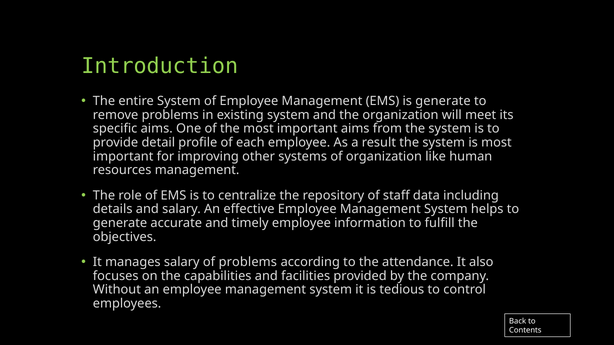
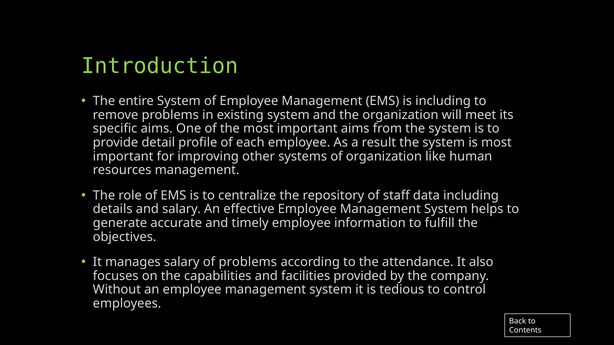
is generate: generate -> including (443, 101)
